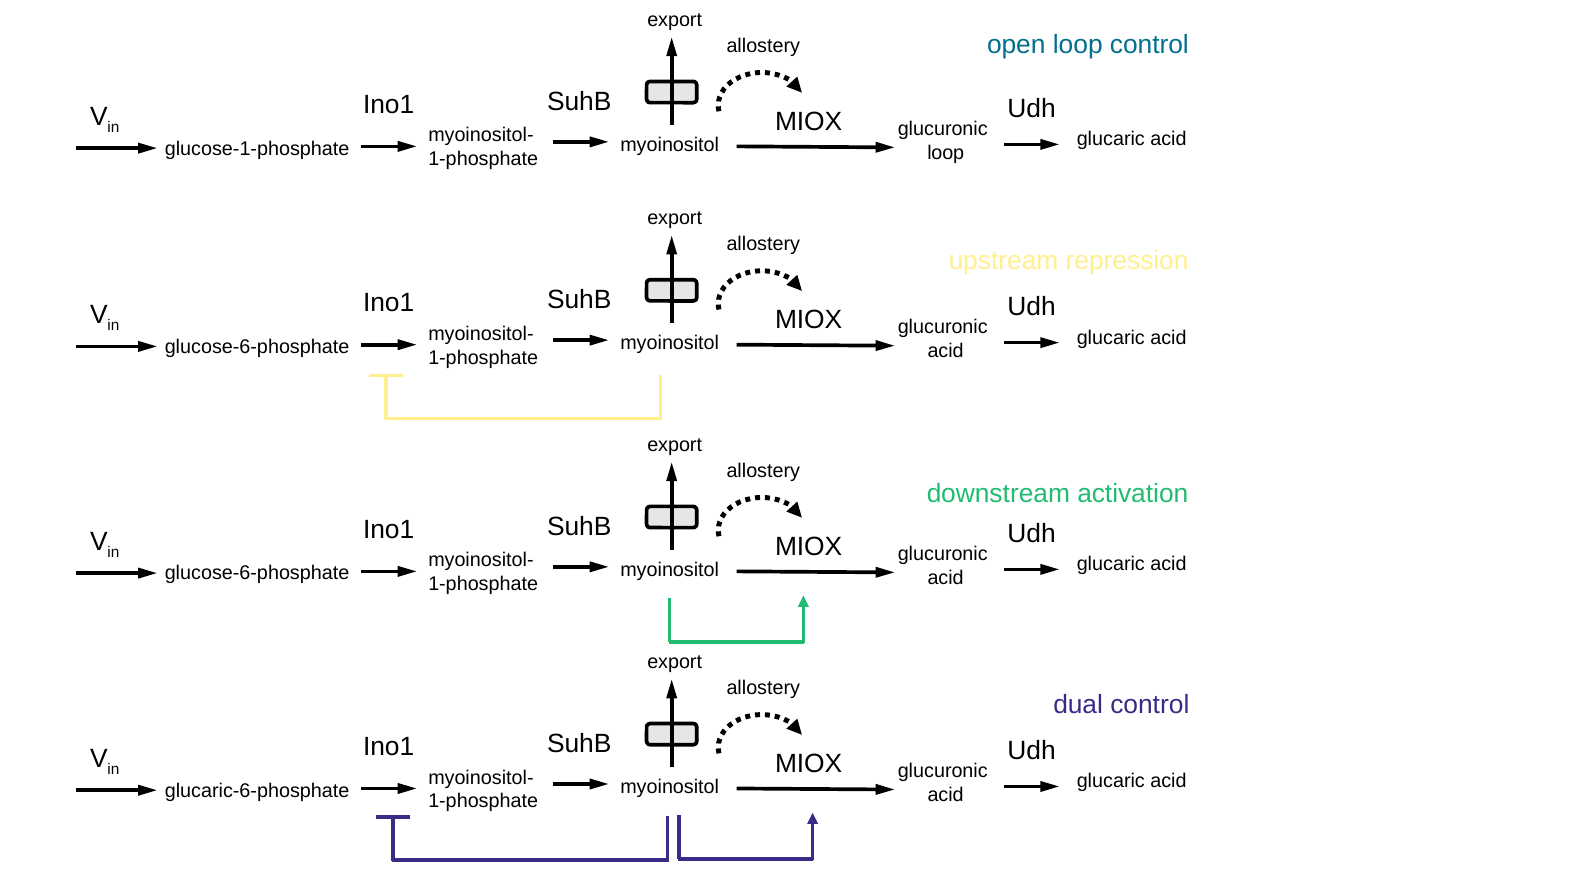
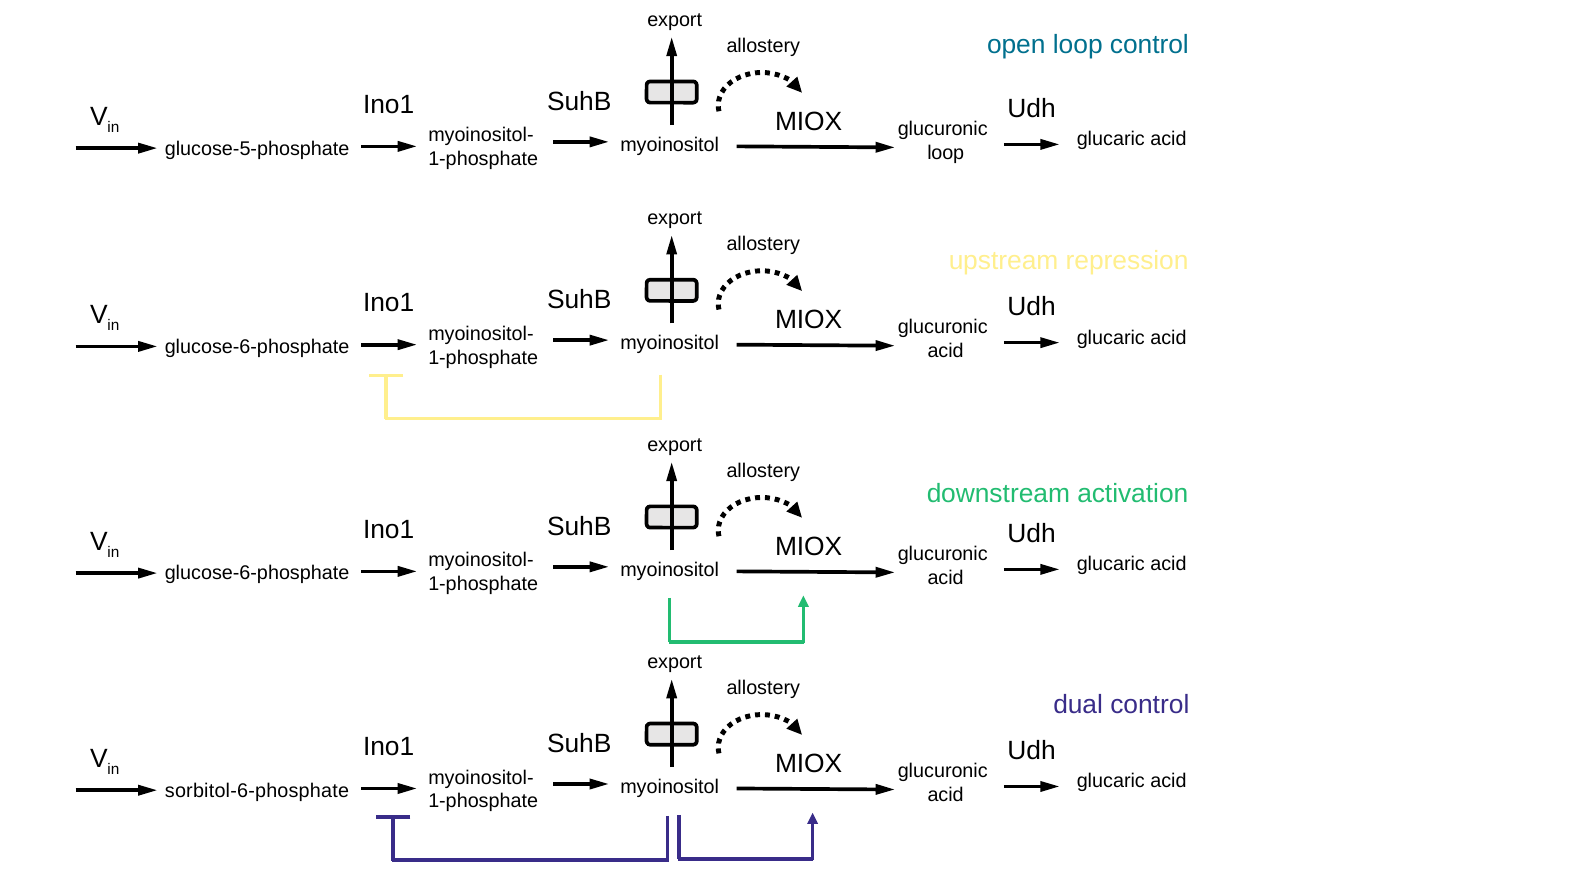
glucose-1-phosphate: glucose-1-phosphate -> glucose-5-phosphate (257, 148)
glucaric-6-phosphate: glucaric-6-phosphate -> sorbitol-6-phosphate (257, 791)
